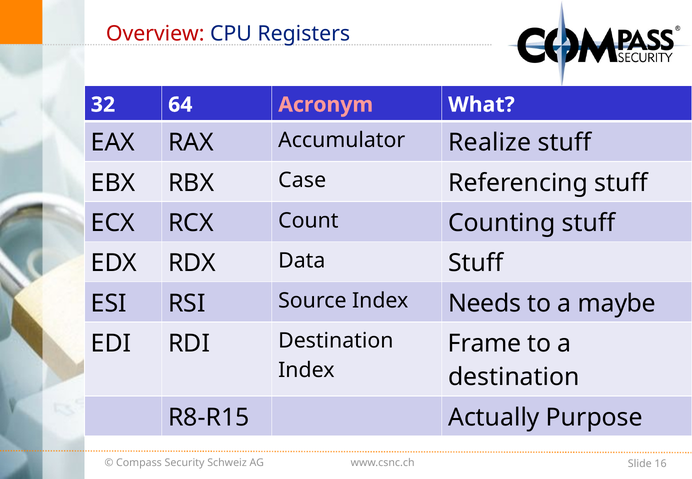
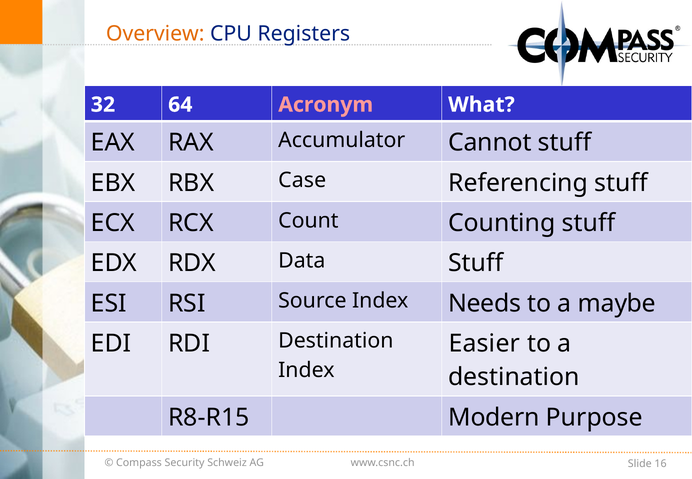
Overview colour: red -> orange (155, 34)
Realize: Realize -> Cannot (490, 143)
Frame: Frame -> Easier (484, 344)
Actually: Actually -> Modern (494, 417)
